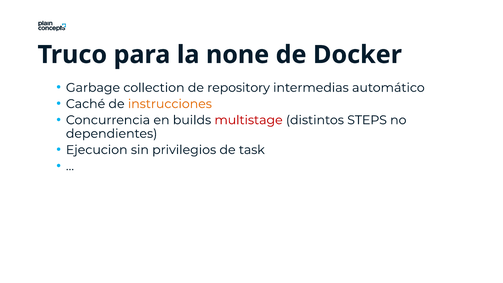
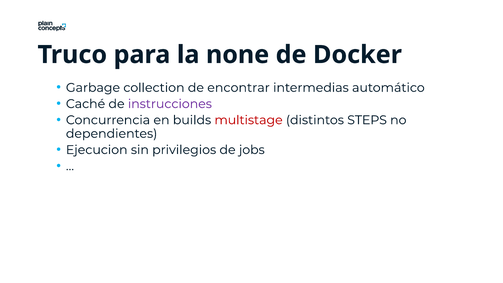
repository: repository -> encontrar (239, 88)
instrucciones colour: orange -> purple (170, 104)
task: task -> jobs (252, 150)
